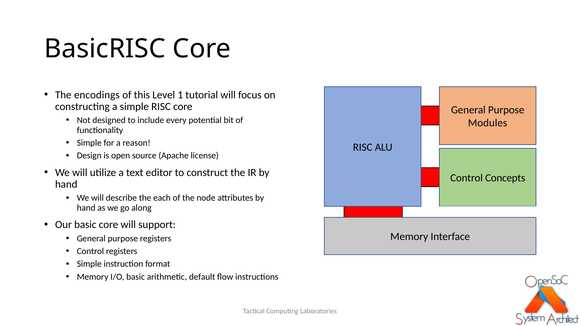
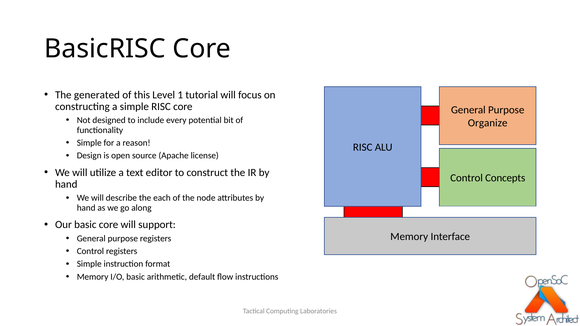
encodings: encodings -> generated (97, 95)
Modules: Modules -> Organize (488, 123)
